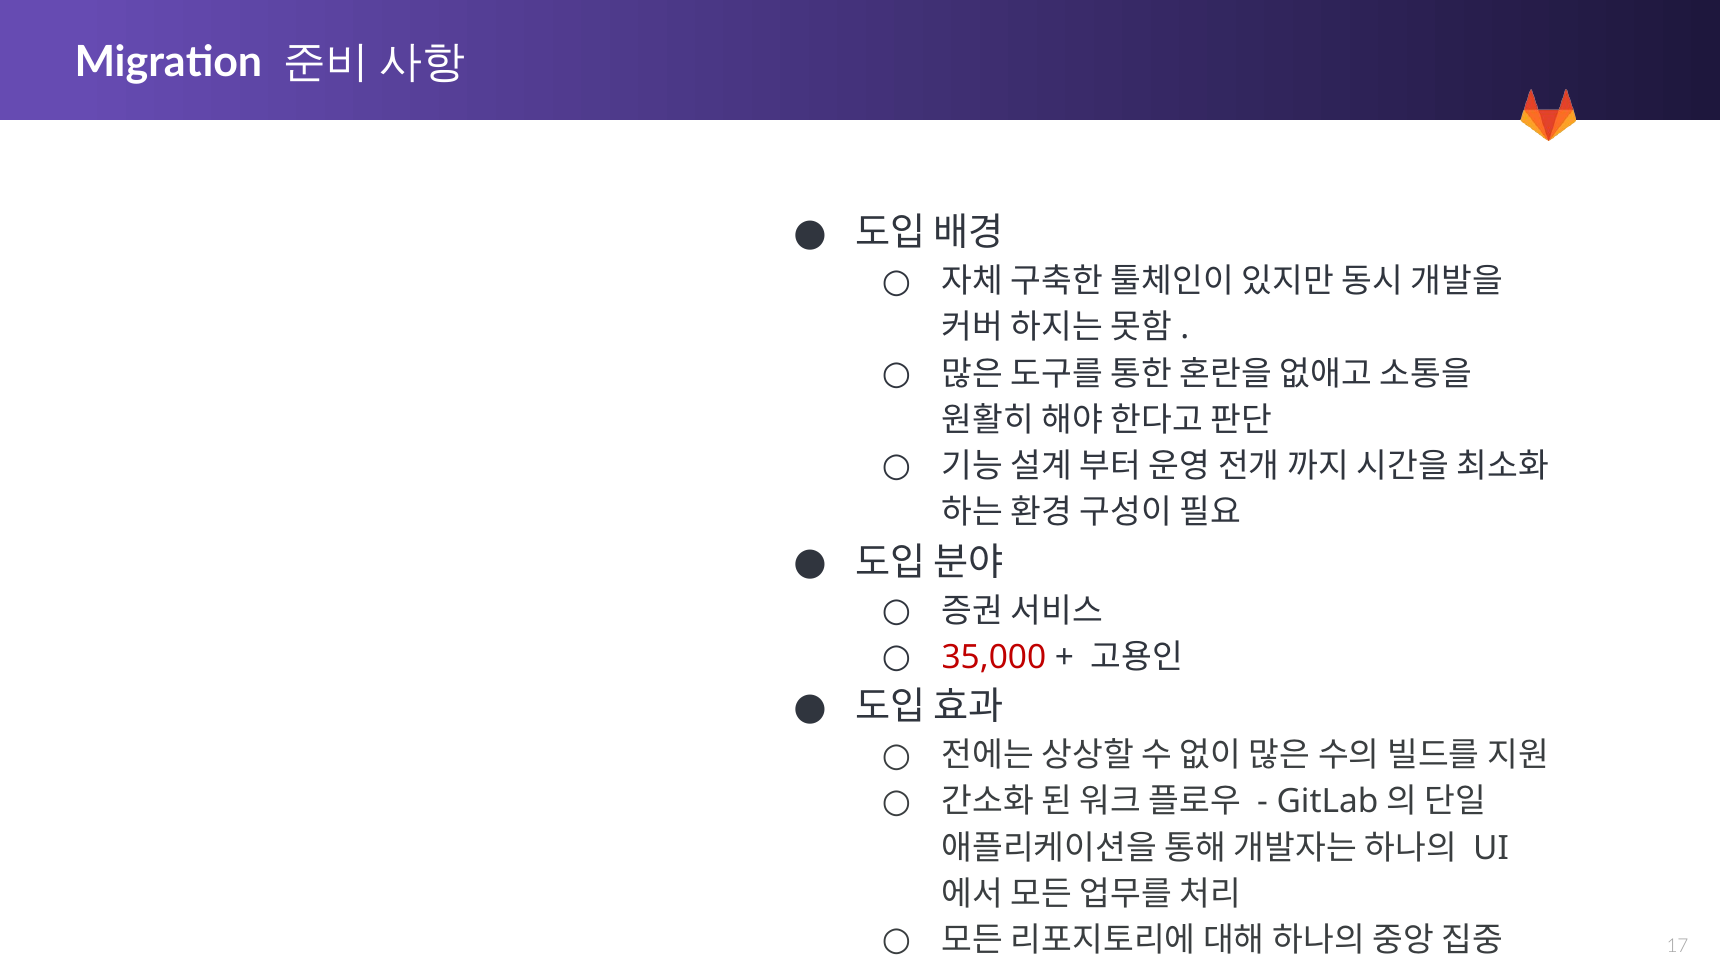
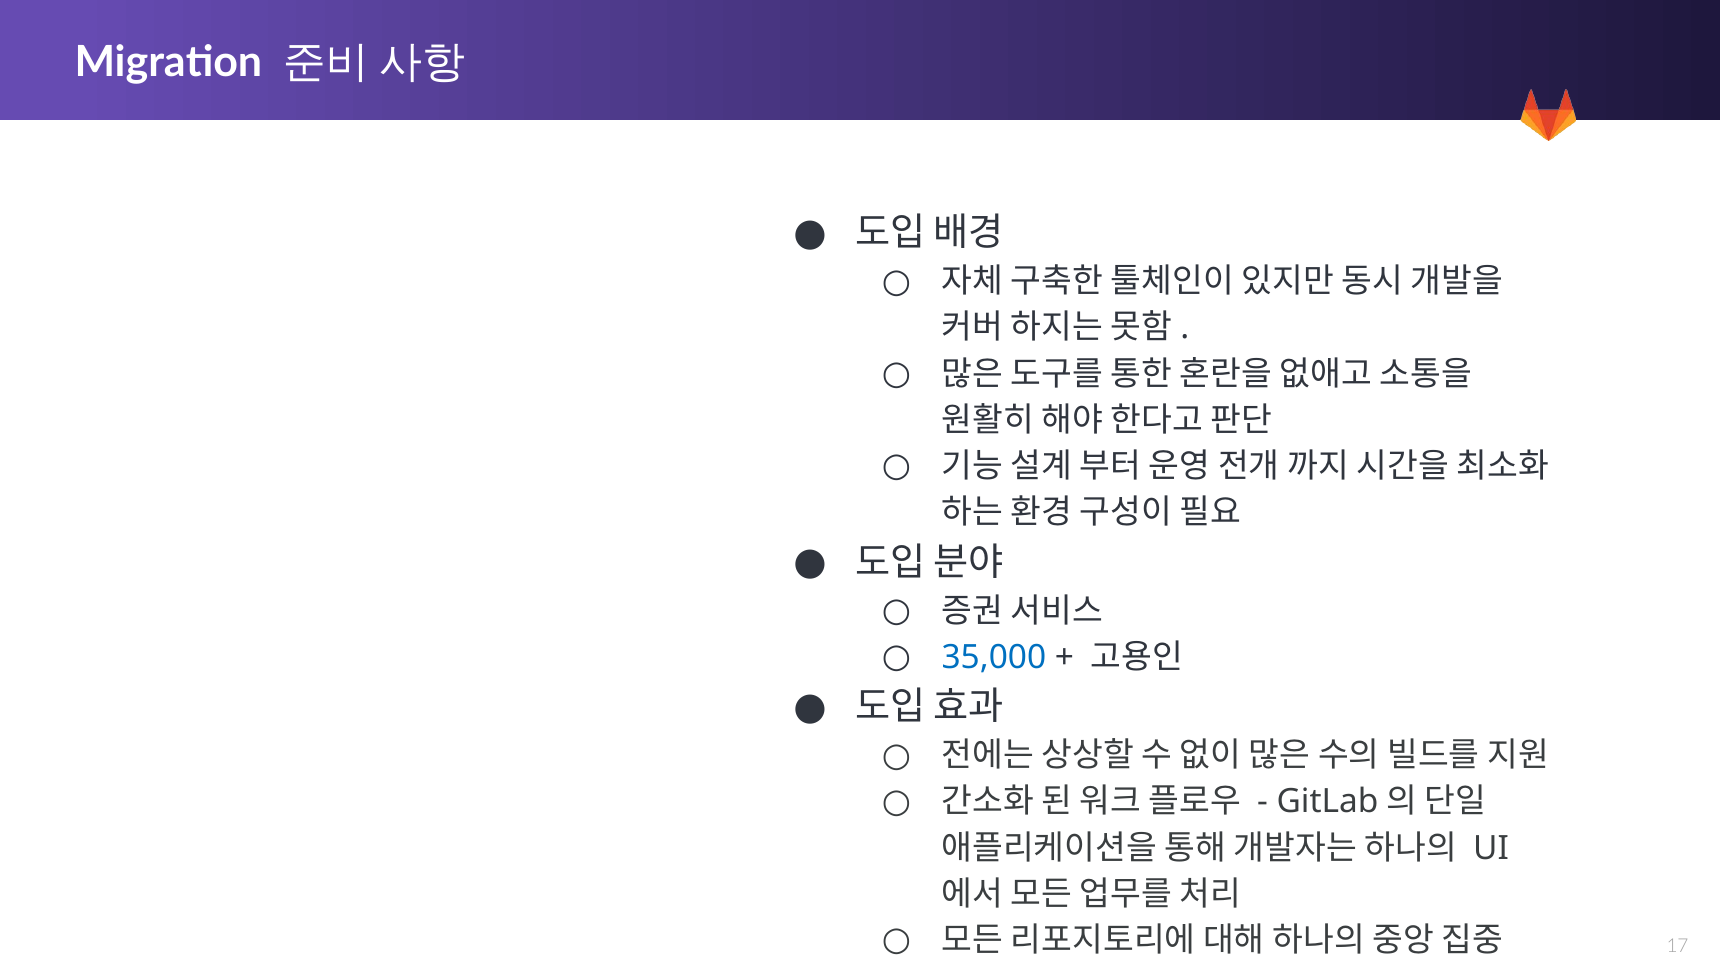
35,000 colour: red -> blue (994, 657)
